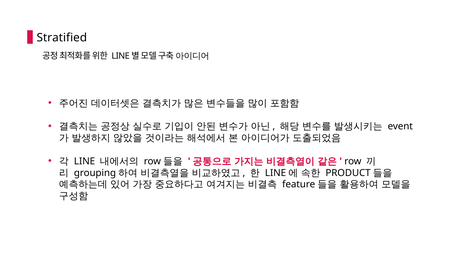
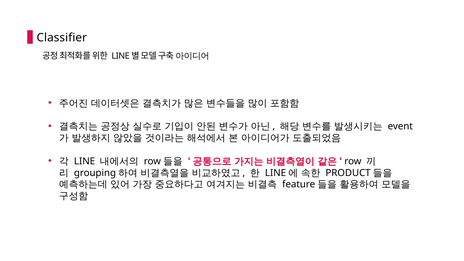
Stratified: Stratified -> Classifier (62, 38)
